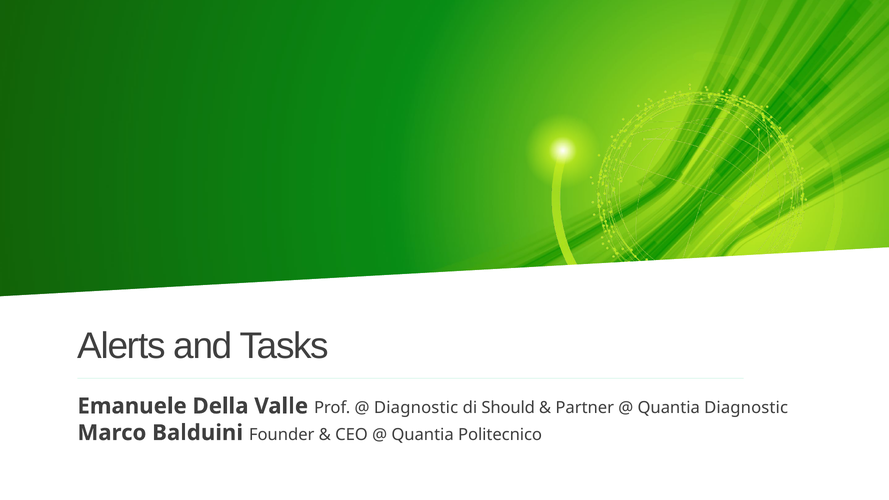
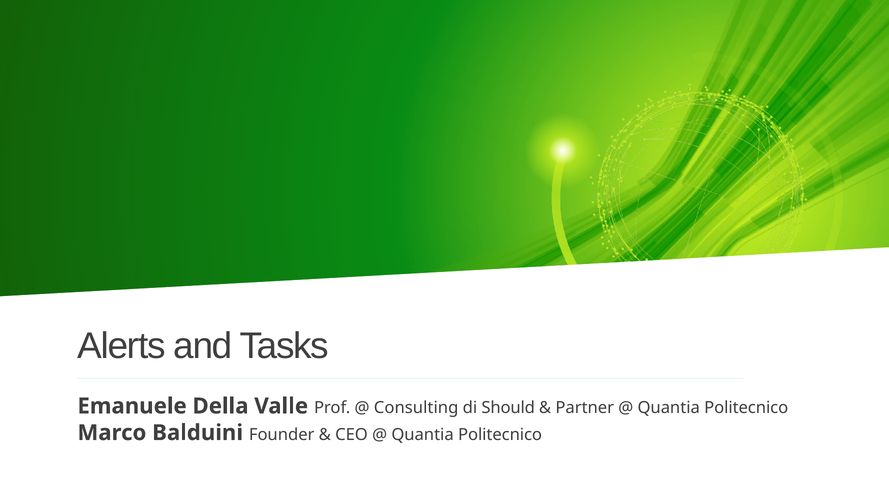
Diagnostic: Diagnostic -> Consulting (416, 408)
Diagnostic: Diagnostic -> Politecnico (746, 408)
